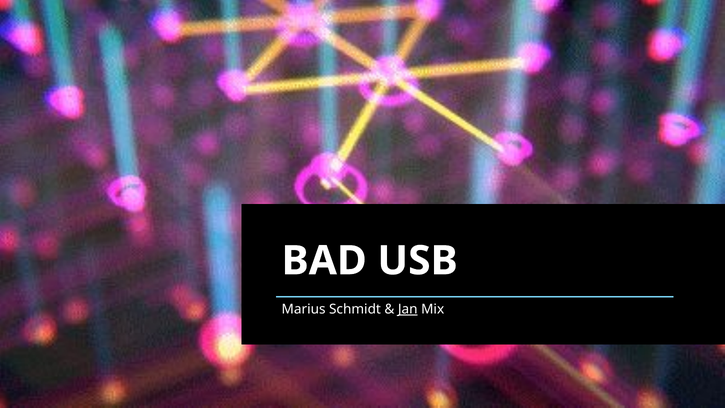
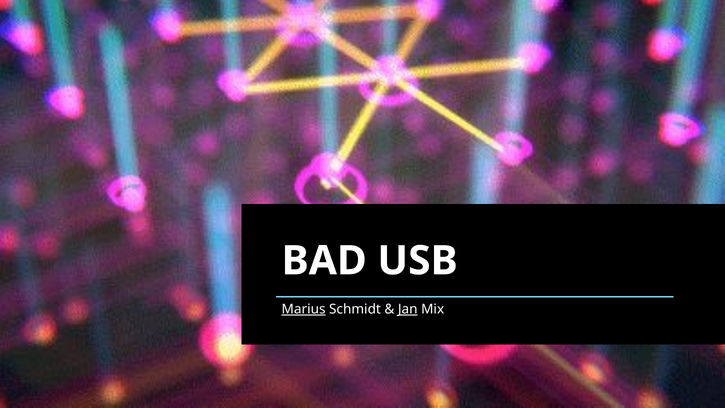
Marius underline: none -> present (304, 309)
